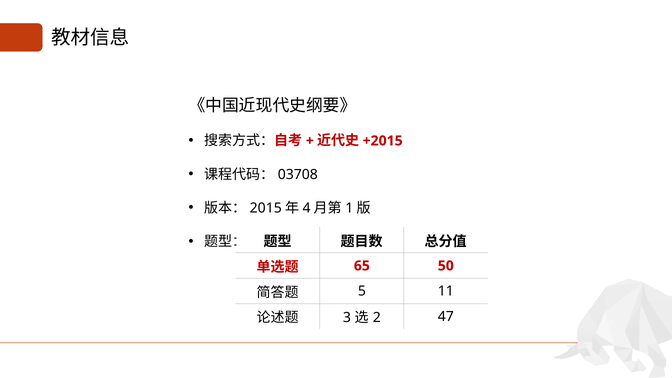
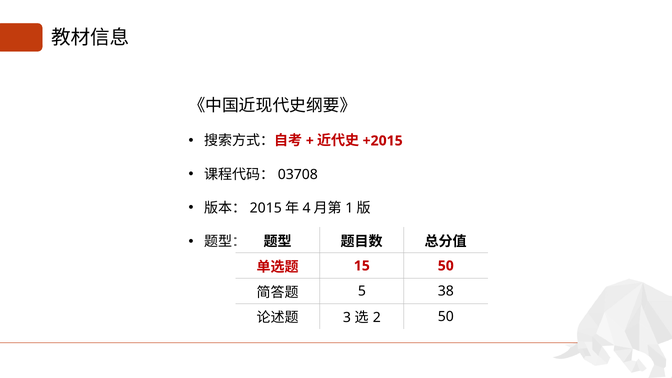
65: 65 -> 15 (362, 266)
11: 11 -> 38 (446, 291)
47: 47 -> 50 (446, 317)
